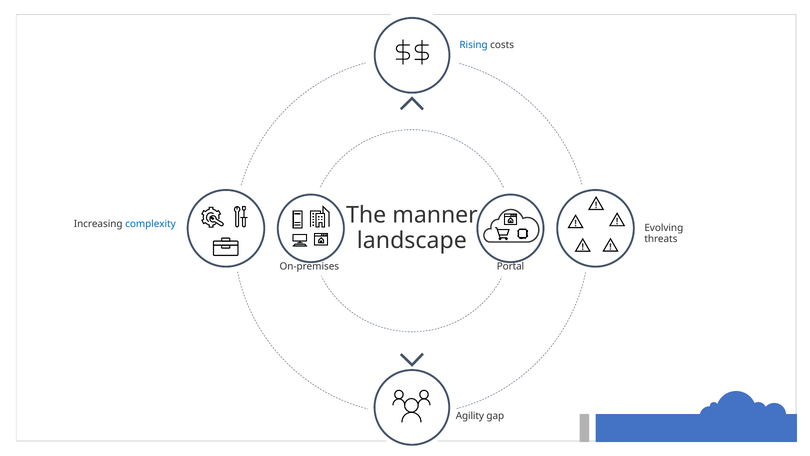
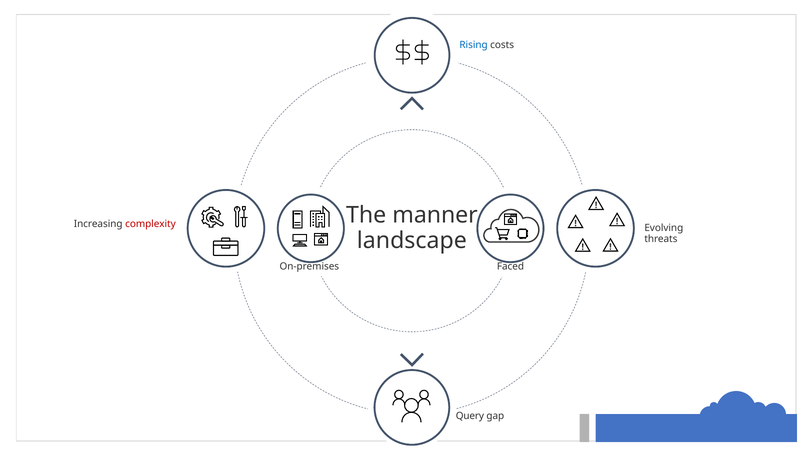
complexity colour: blue -> red (150, 224)
Portal: Portal -> Faced (510, 266)
Agility: Agility -> Query (470, 416)
